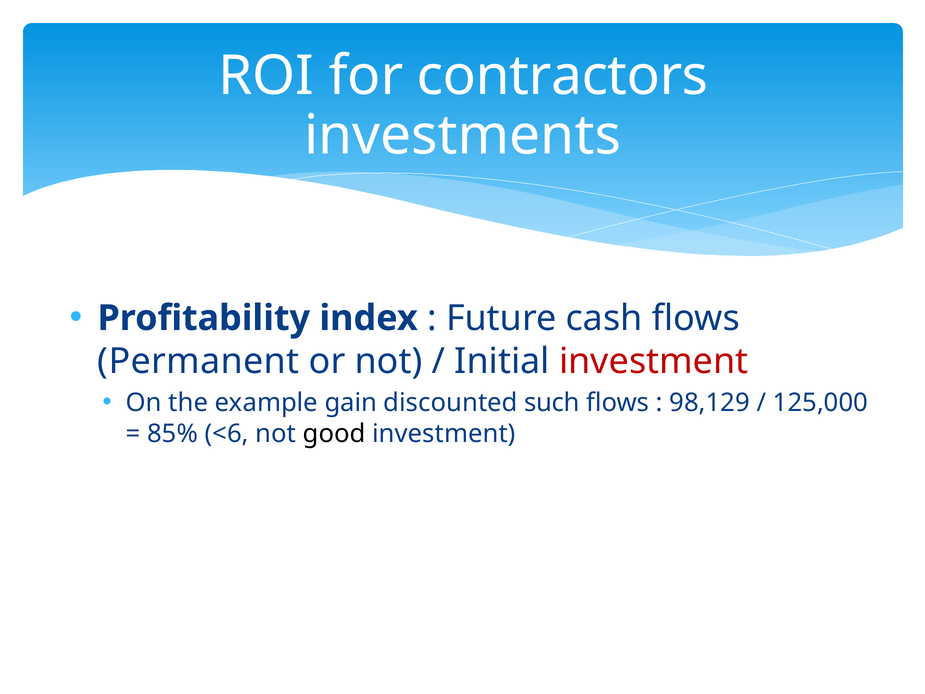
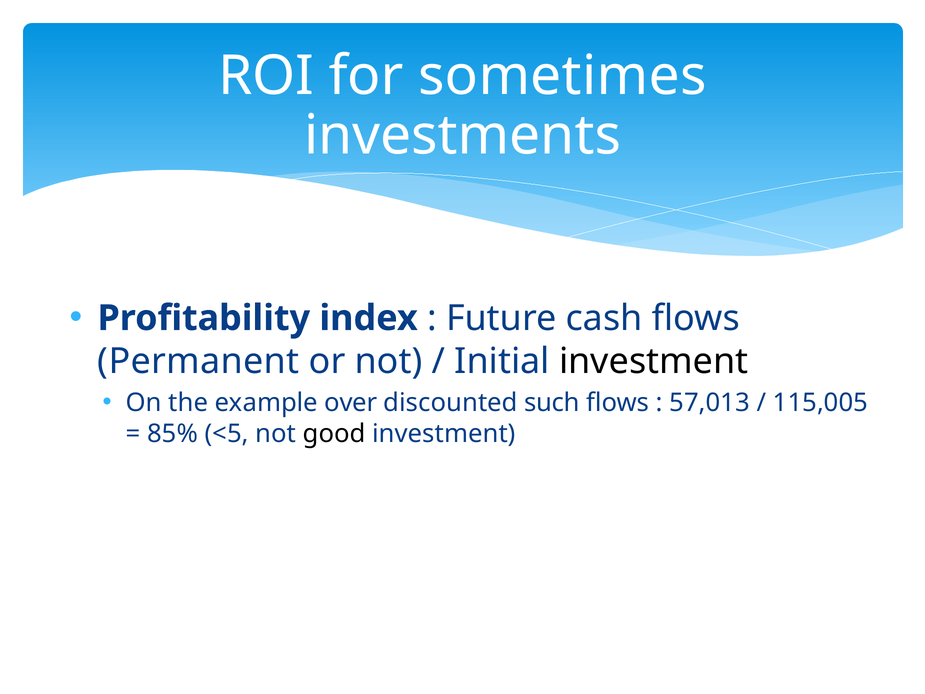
contractors: contractors -> sometimes (562, 76)
investment colour: red -> black (654, 361)
gain: gain -> over (351, 403)
98,129: 98,129 -> 57,013 (710, 403)
125,000: 125,000 -> 115,005 (820, 403)
<6: <6 -> <5 (227, 434)
